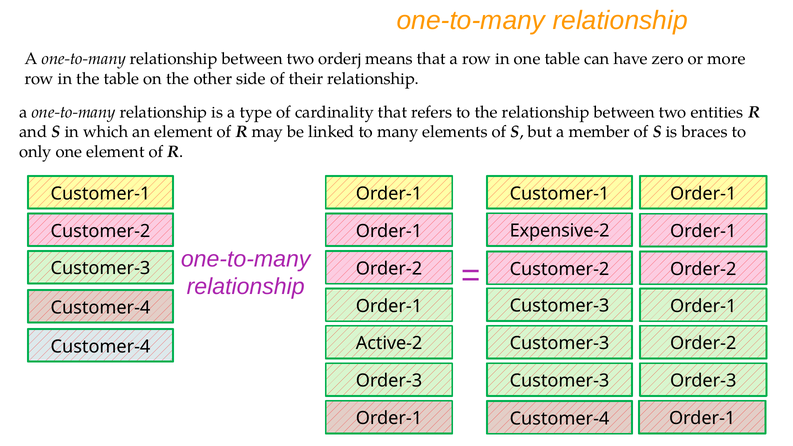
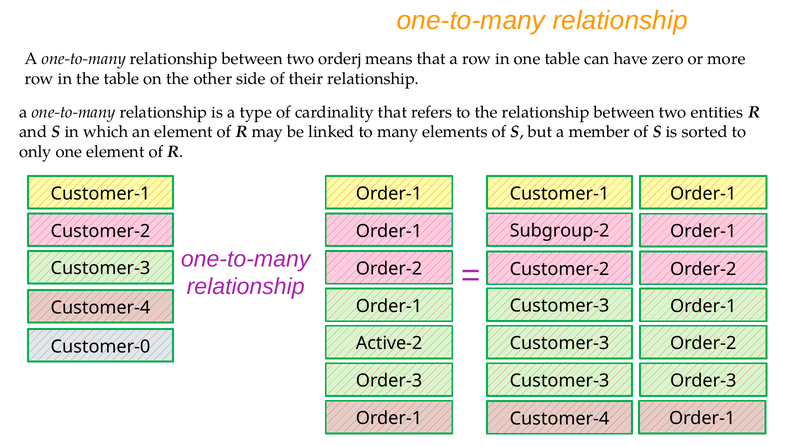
braces: braces -> sorted (705, 132)
Expensive-2: Expensive-2 -> Subgroup-2 (560, 231)
Customer-4: Customer-4 -> Customer-0 (101, 347)
